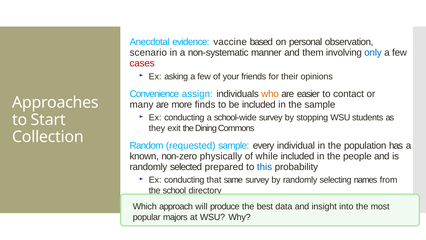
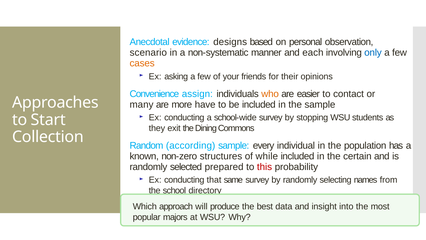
vaccine: vaccine -> designs (230, 42)
them: them -> each (313, 53)
cases colour: red -> orange (142, 63)
finds: finds -> have (205, 104)
requested: requested -> according (191, 145)
physically: physically -> structures (221, 156)
people: people -> certain (357, 156)
this colour: blue -> red (265, 167)
